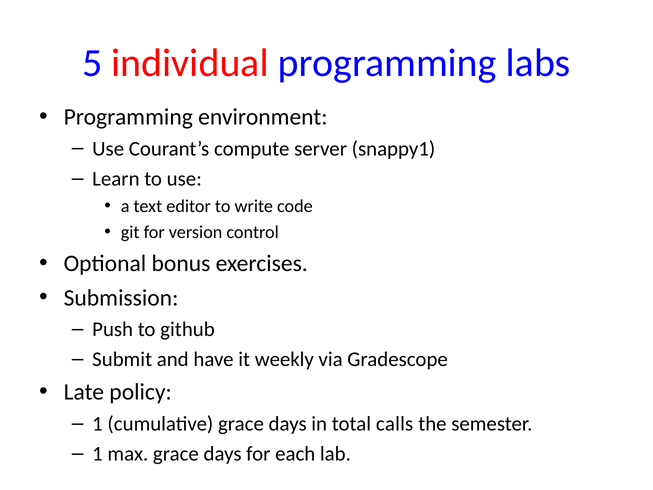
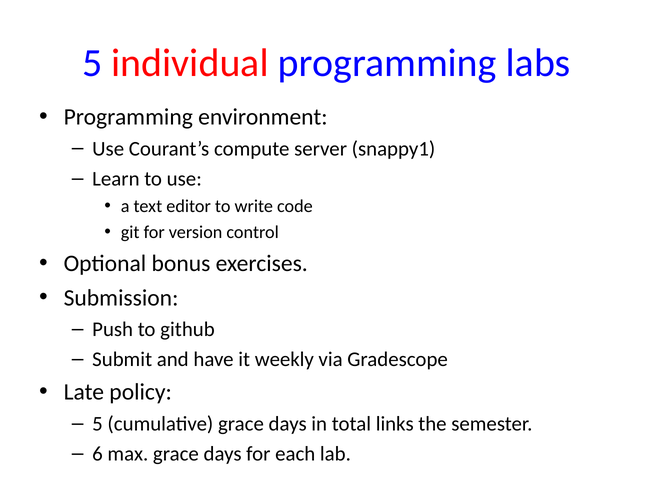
1: 1 -> 5 (98, 423)
calls: calls -> links (395, 423)
1: 1 -> 6 (98, 454)
